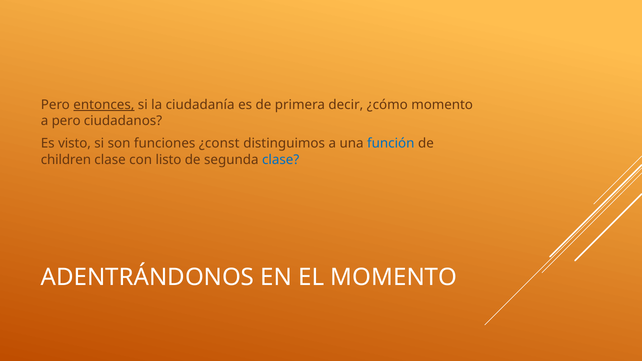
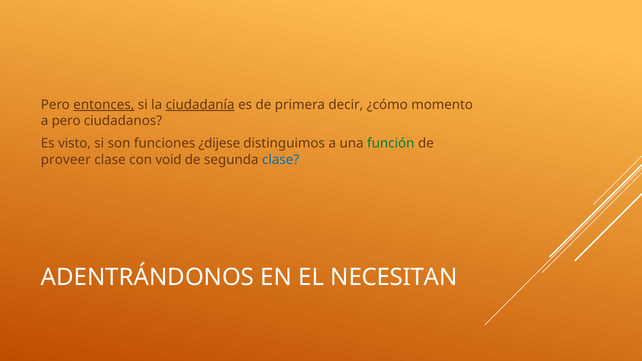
ciudadanía underline: none -> present (200, 105)
¿const: ¿const -> ¿dijese (219, 144)
función colour: blue -> green (391, 144)
children: children -> proveer (66, 160)
listo: listo -> void (169, 160)
EL MOMENTO: MOMENTO -> NECESITAN (394, 278)
